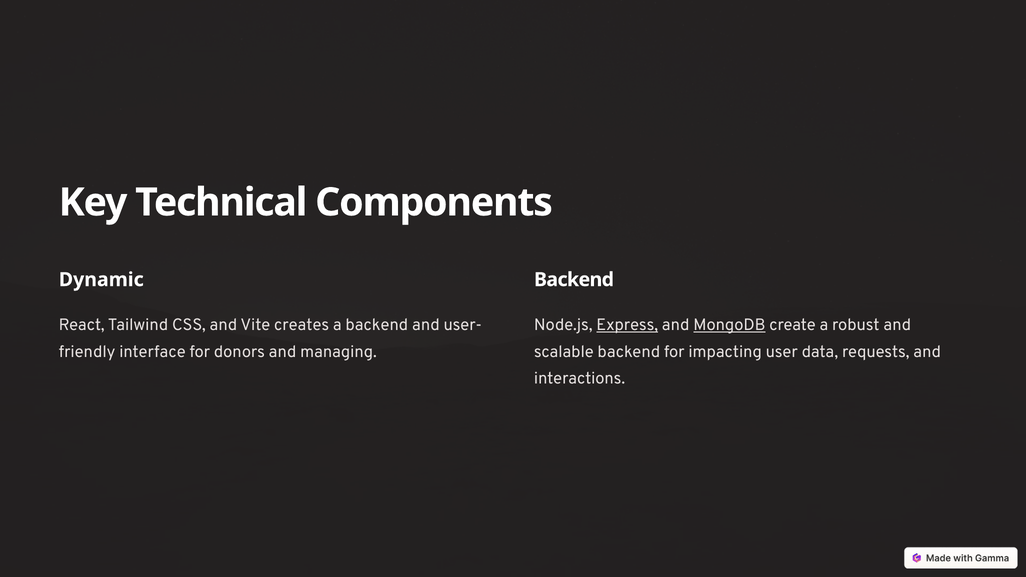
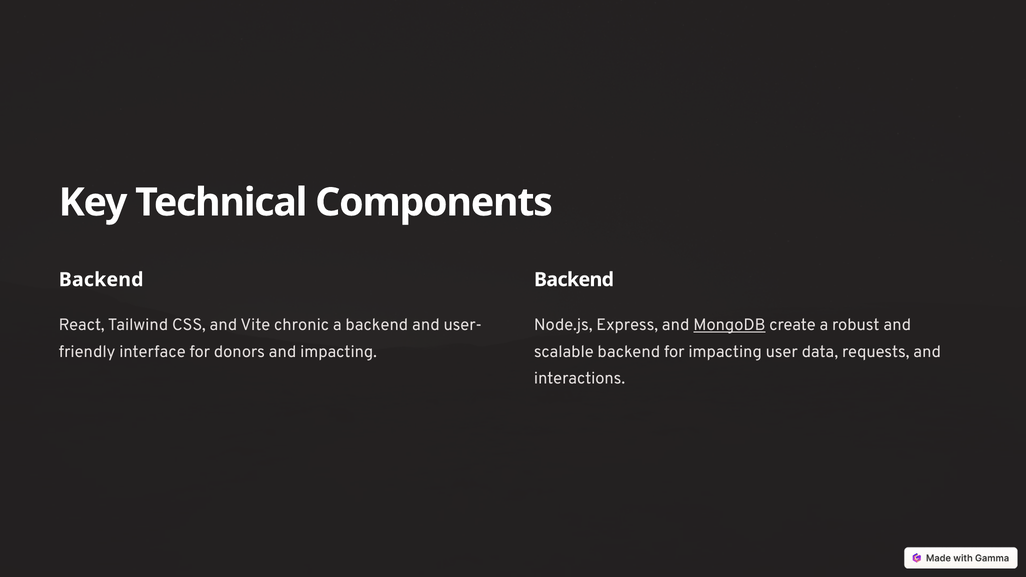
Dynamic: Dynamic -> Backend (101, 280)
creates: creates -> chronic (302, 325)
Express underline: present -> none (627, 325)
and managing: managing -> impacting (339, 352)
